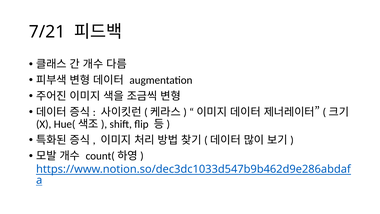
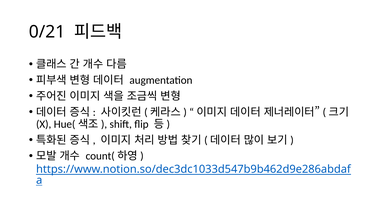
7/21: 7/21 -> 0/21 (47, 32)
